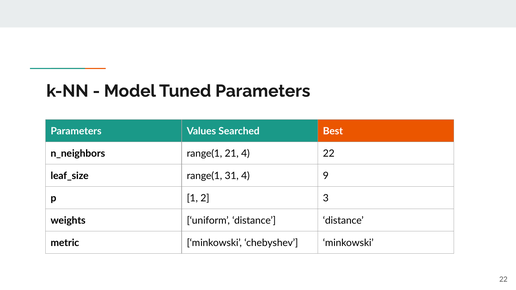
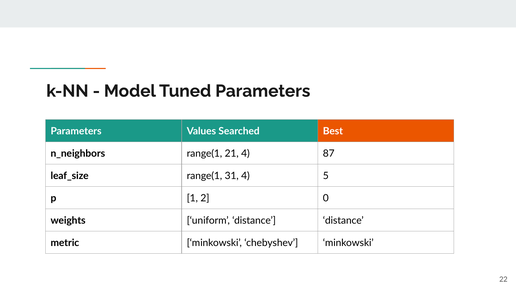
4 22: 22 -> 87 (329, 154)
9: 9 -> 5 (326, 176)
3: 3 -> 0 (326, 198)
